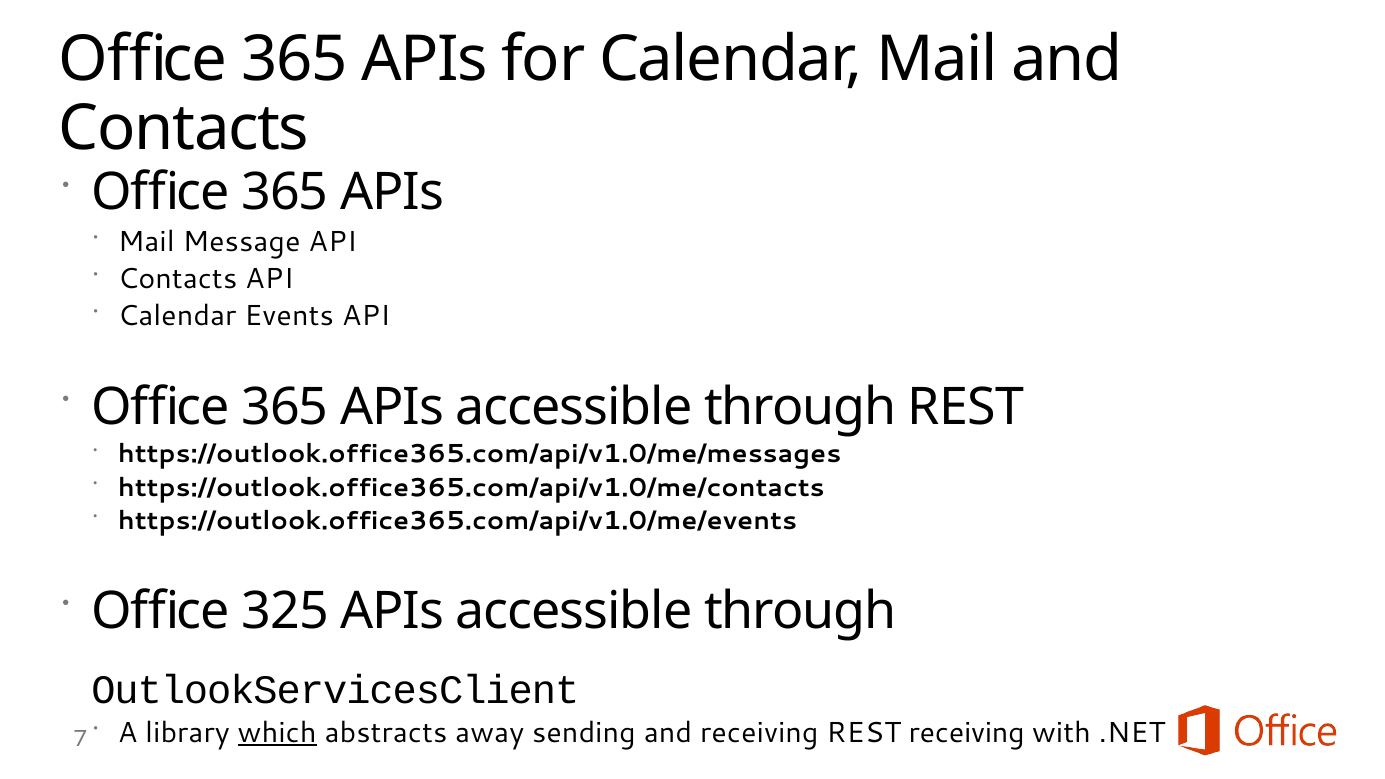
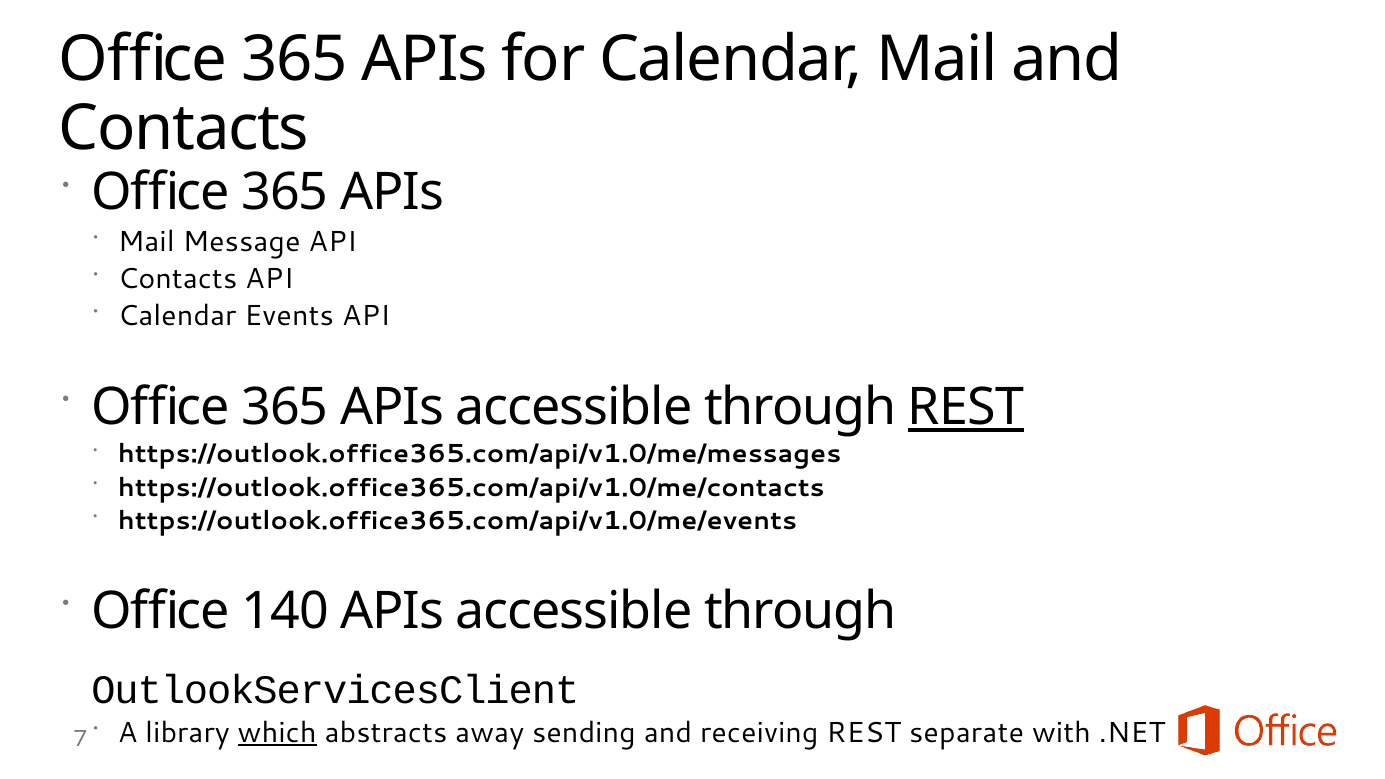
REST underline: none -> present (966, 408)
325: 325 -> 140 (285, 612)
REST receiving: receiving -> separate (967, 733)
